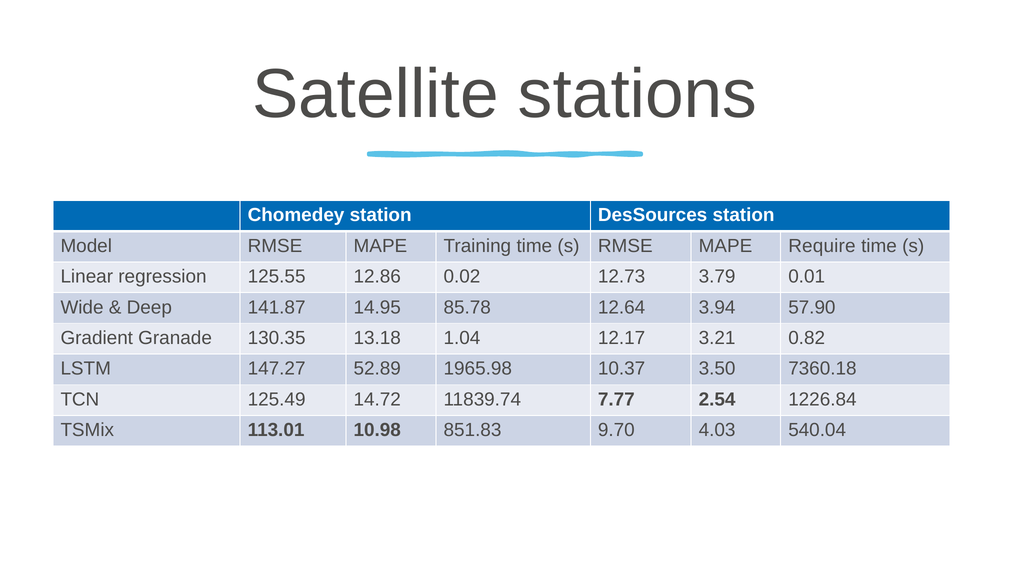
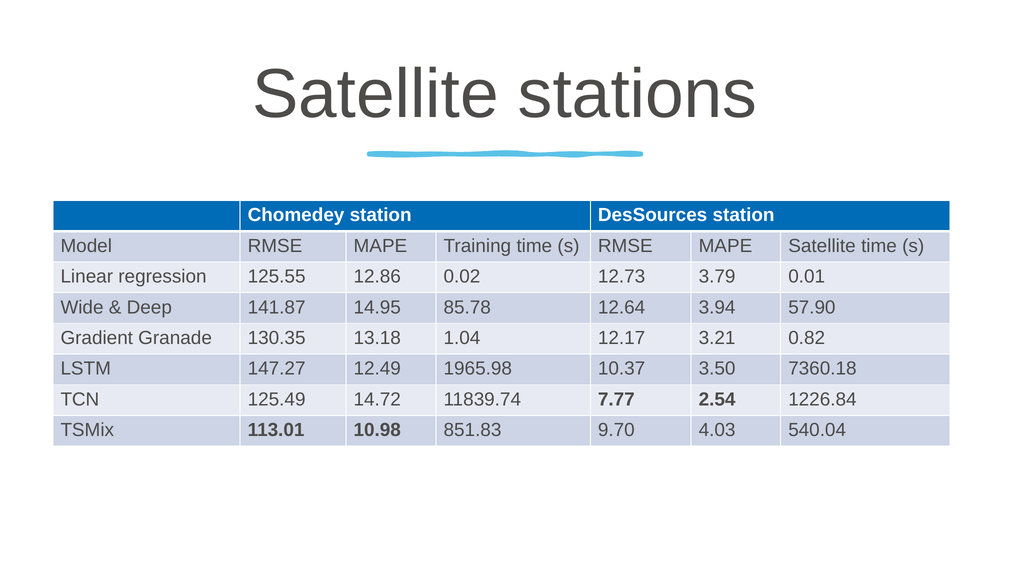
MAPE Require: Require -> Satellite (822, 246)
52.89: 52.89 -> 12.49 (377, 369)
